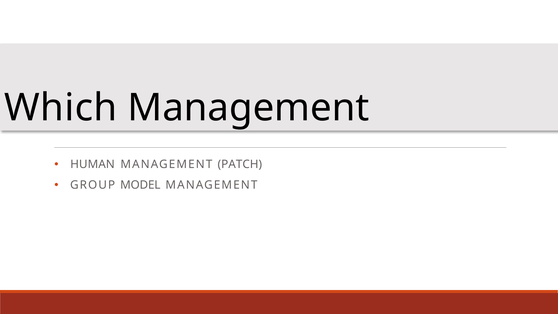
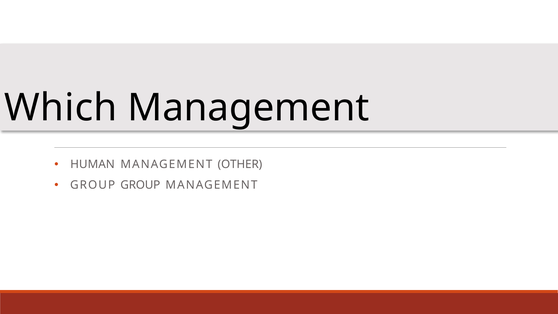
PATCH: PATCH -> OTHER (240, 164)
GROUP MODEL: MODEL -> GROUP (140, 185)
